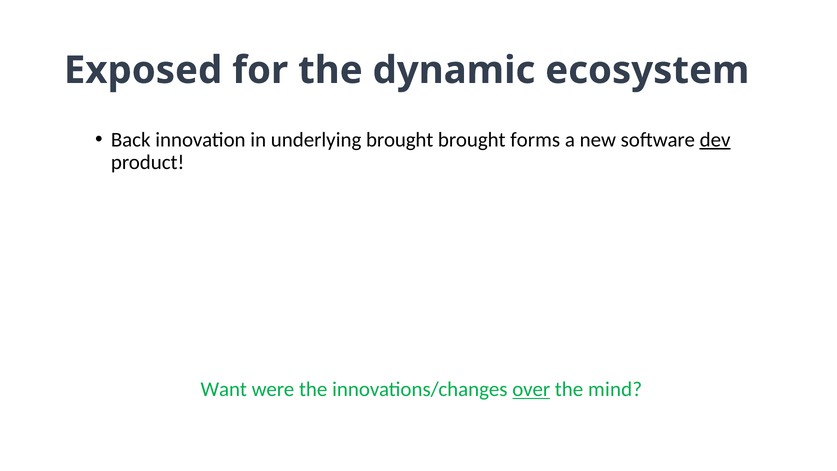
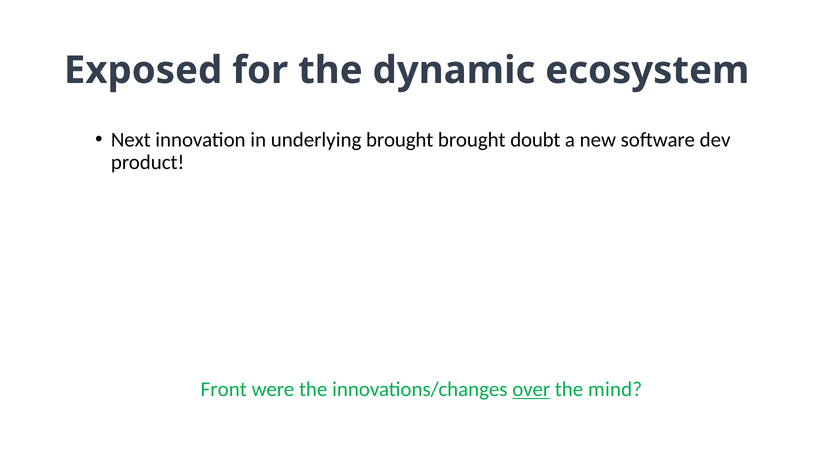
Back: Back -> Next (131, 140)
forms: forms -> doubt (535, 140)
dev underline: present -> none (715, 140)
Want: Want -> Front (224, 389)
